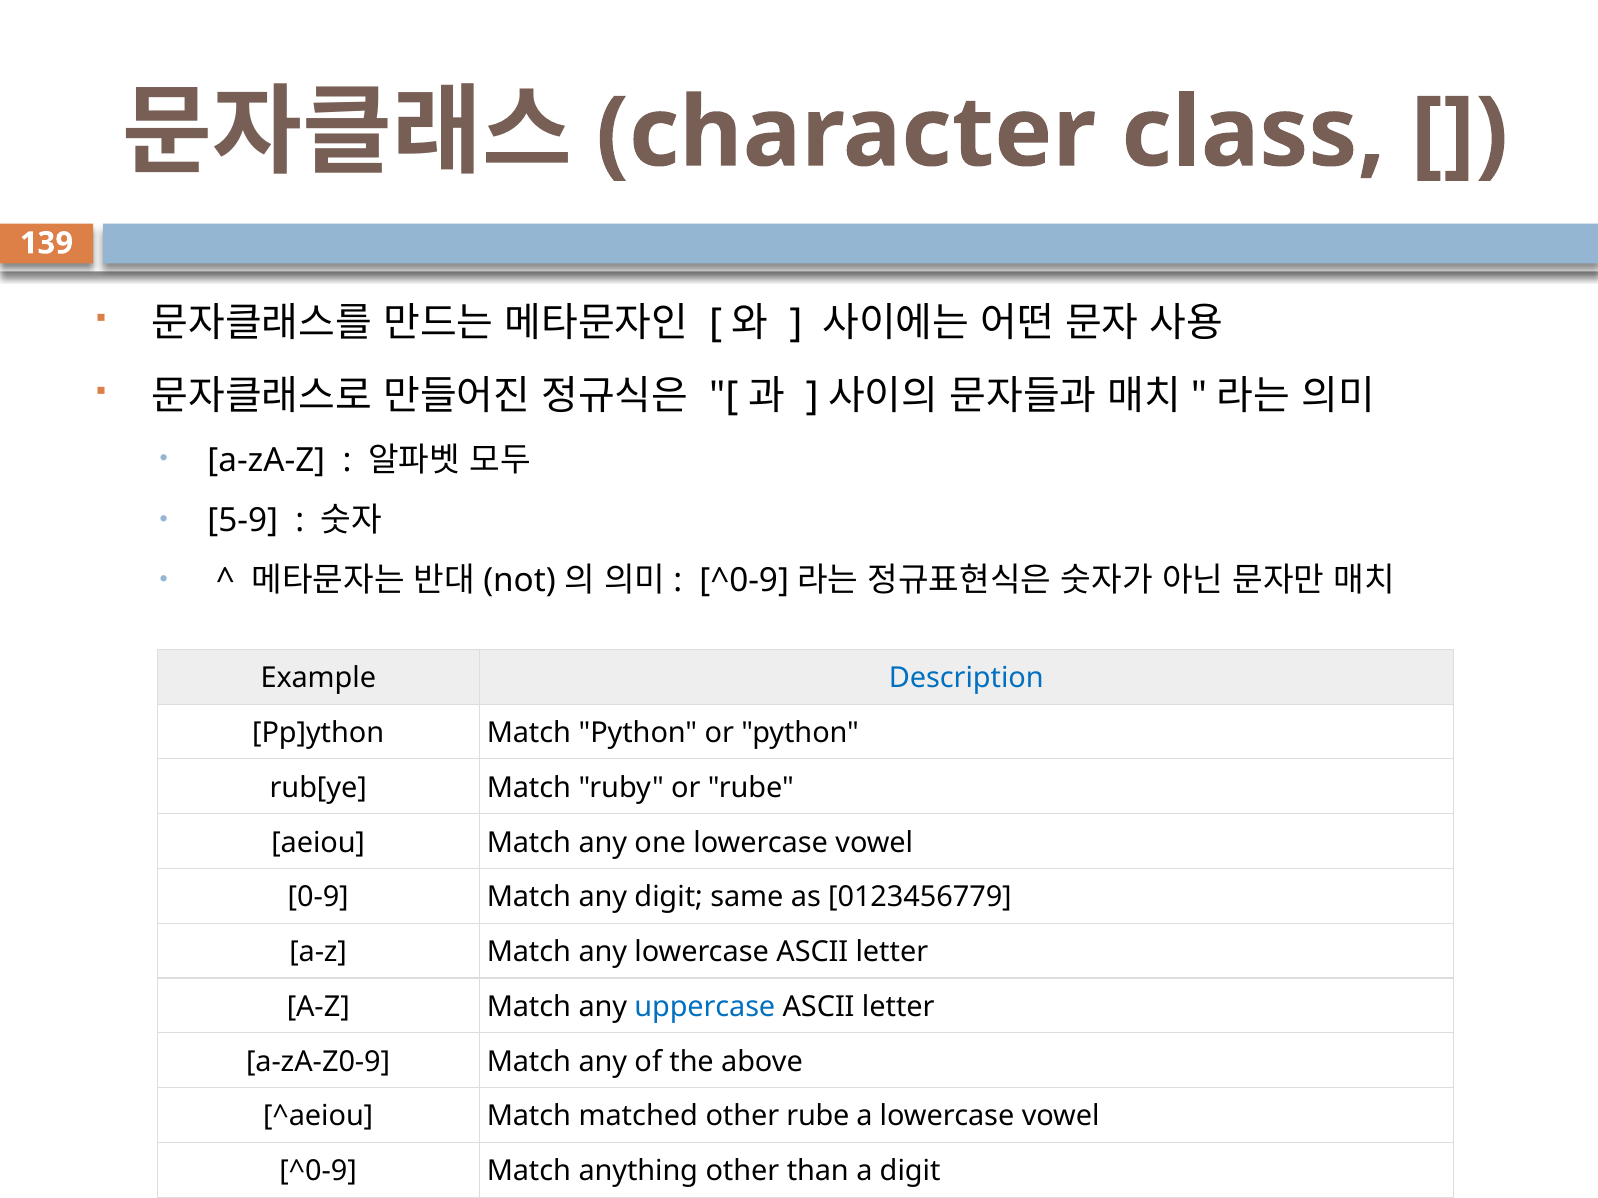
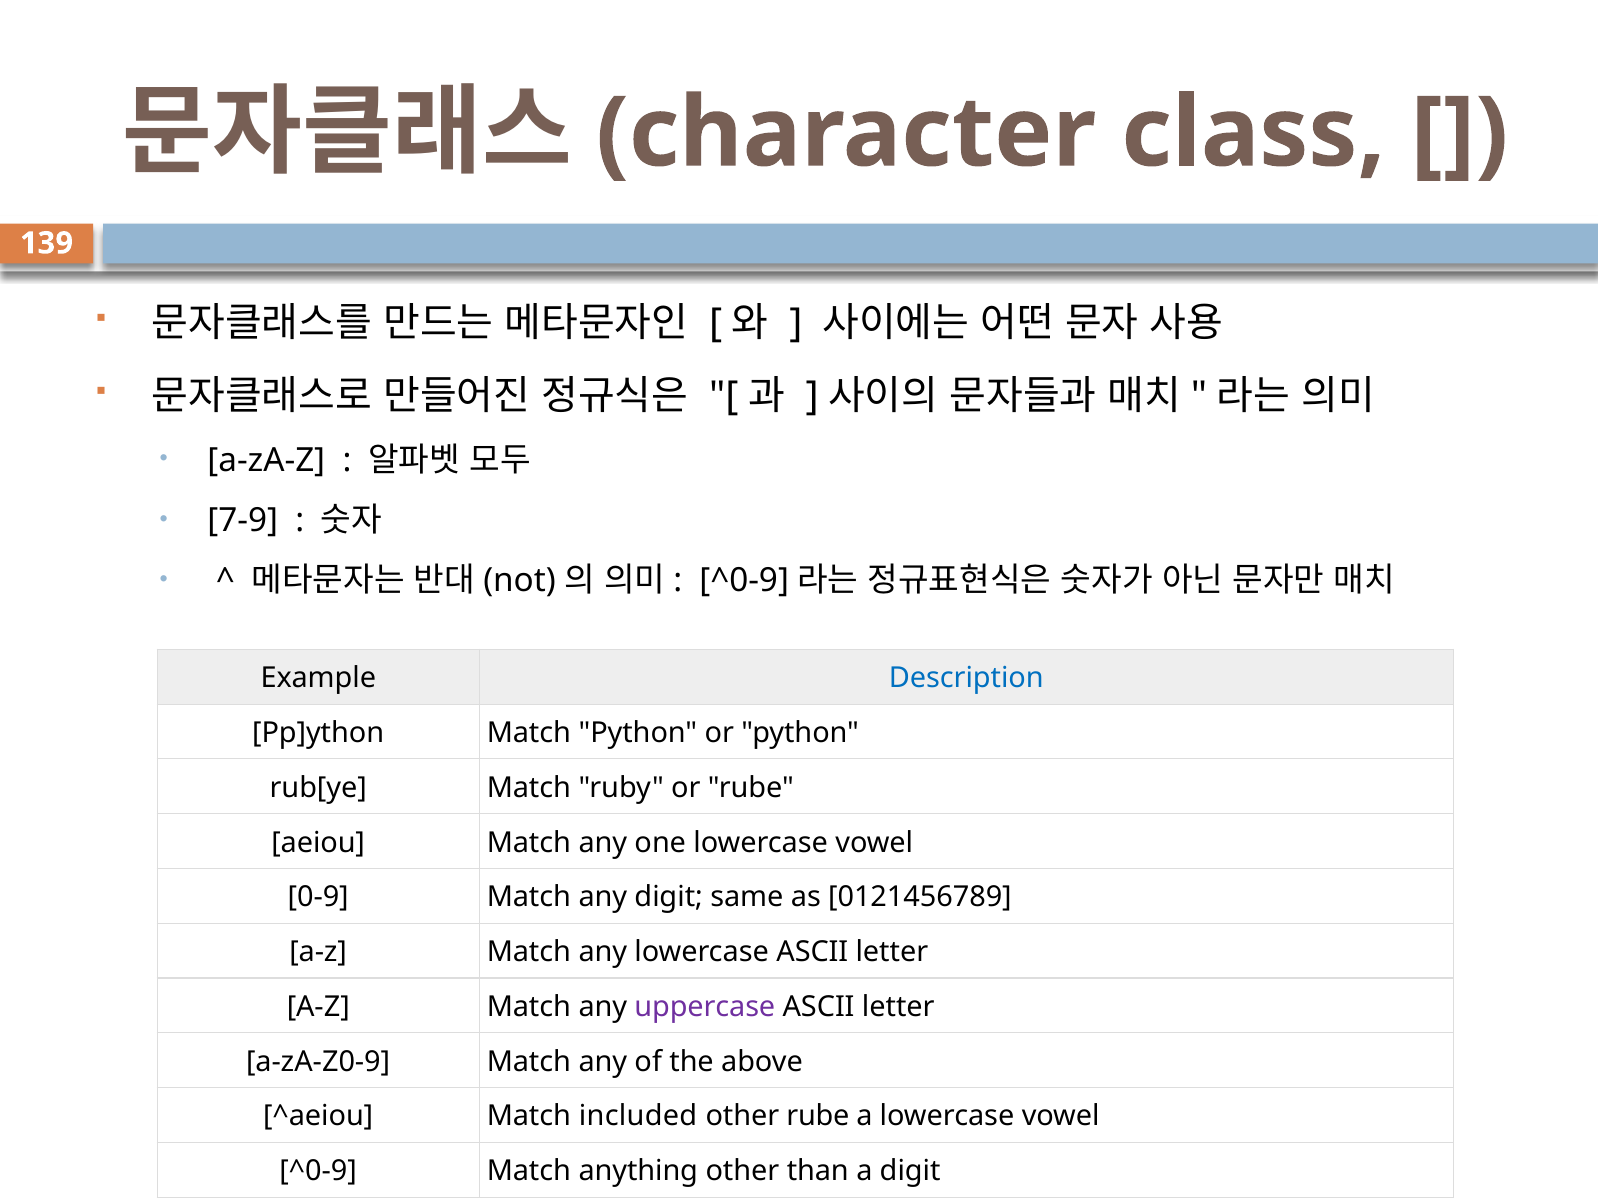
5-9: 5-9 -> 7-9 (243, 521)
0123456779: 0123456779 -> 0121456789 (920, 898)
uppercase colour: blue -> purple (705, 1007)
matched: matched -> included (638, 1117)
